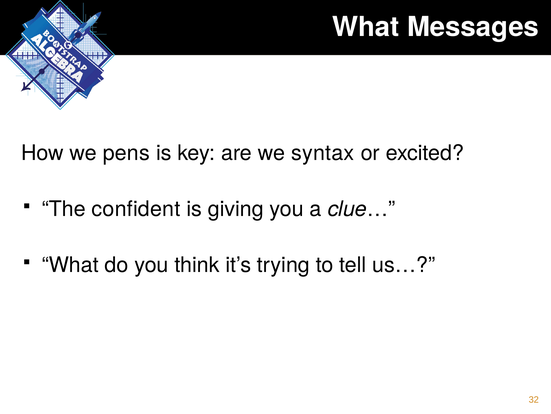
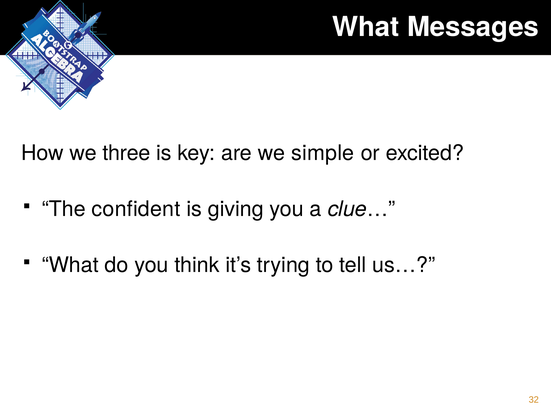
pens: pens -> three (126, 153)
syntax: syntax -> simple (323, 153)
